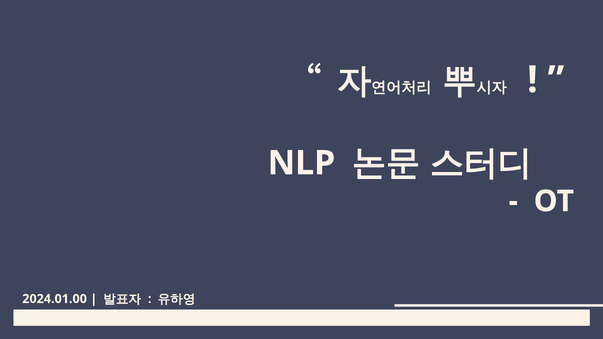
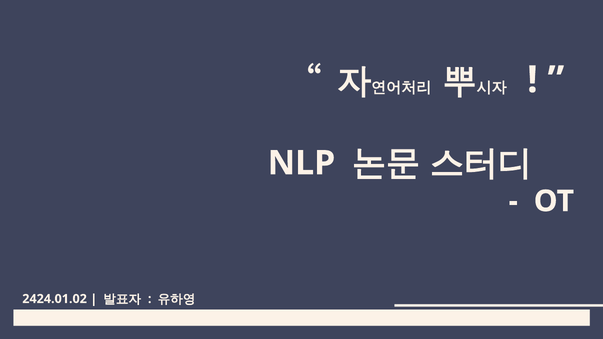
2024.01.00: 2024.01.00 -> 2424.01.02 (55, 299)
